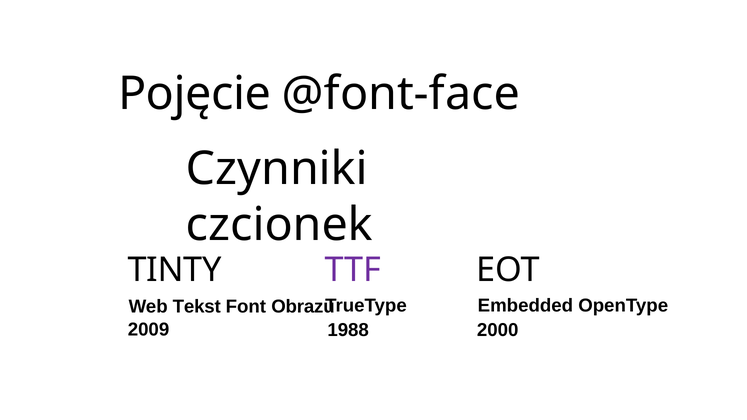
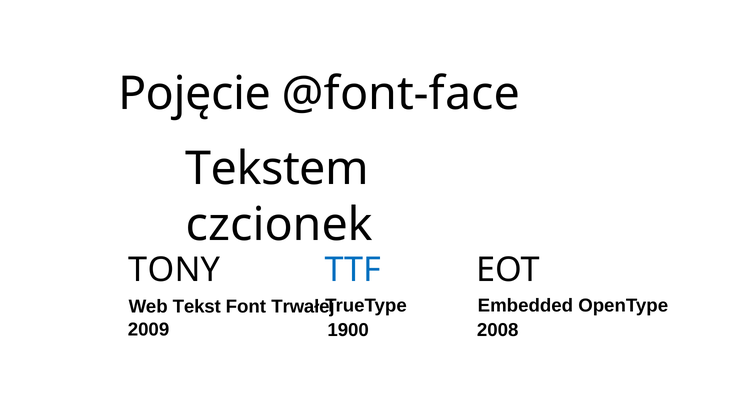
Czynniki: Czynniki -> Tekstem (277, 169)
TINTY: TINTY -> TONY (174, 270)
TTF colour: purple -> blue (353, 270)
Obrazu: Obrazu -> Trwałej (303, 307)
1988: 1988 -> 1900 (348, 330)
2000: 2000 -> 2008 (498, 330)
